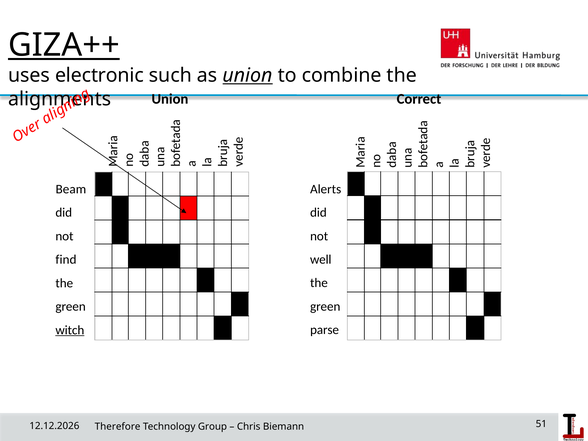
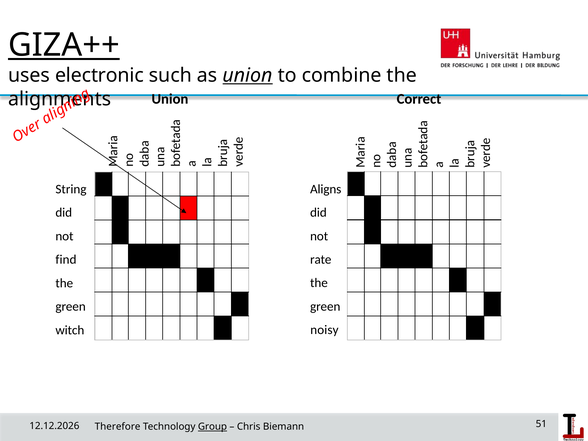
Alerts: Alerts -> Aligns (326, 189)
Beam: Beam -> String (71, 189)
well: well -> rate (321, 260)
parse: parse -> noisy (324, 330)
witch underline: present -> none (70, 330)
Group underline: none -> present (212, 427)
